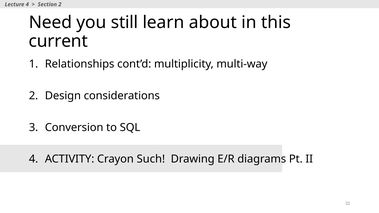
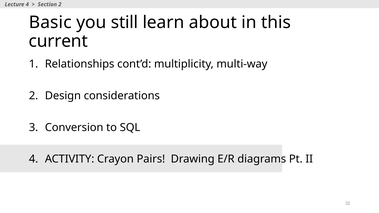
Need: Need -> Basic (50, 22)
Such: Such -> Pairs (151, 159)
